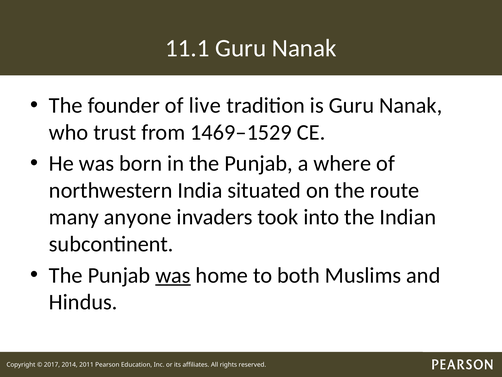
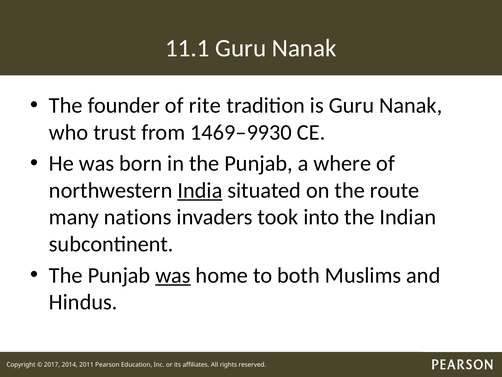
live: live -> rite (205, 105)
1469–1529: 1469–1529 -> 1469–9930 (241, 132)
India underline: none -> present (200, 190)
anyone: anyone -> nations (138, 217)
